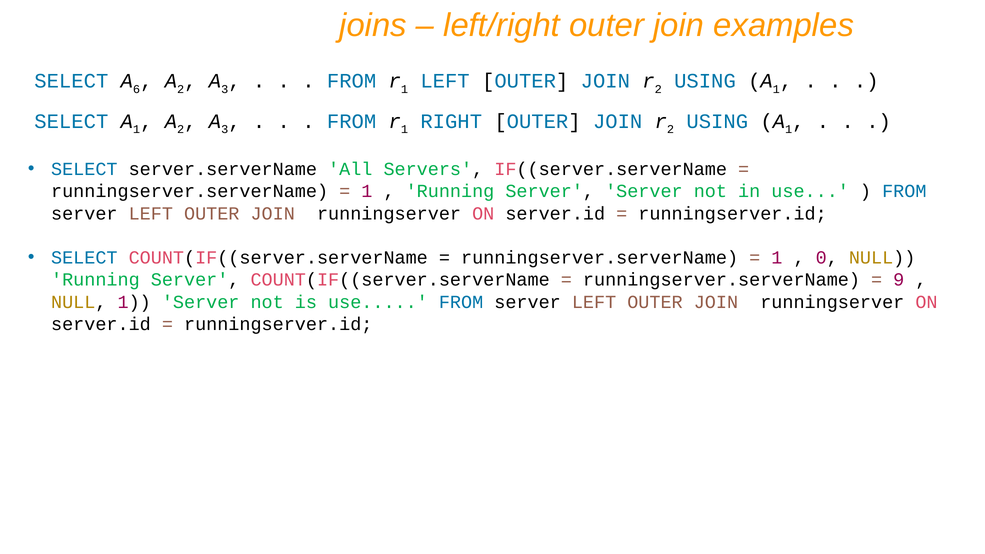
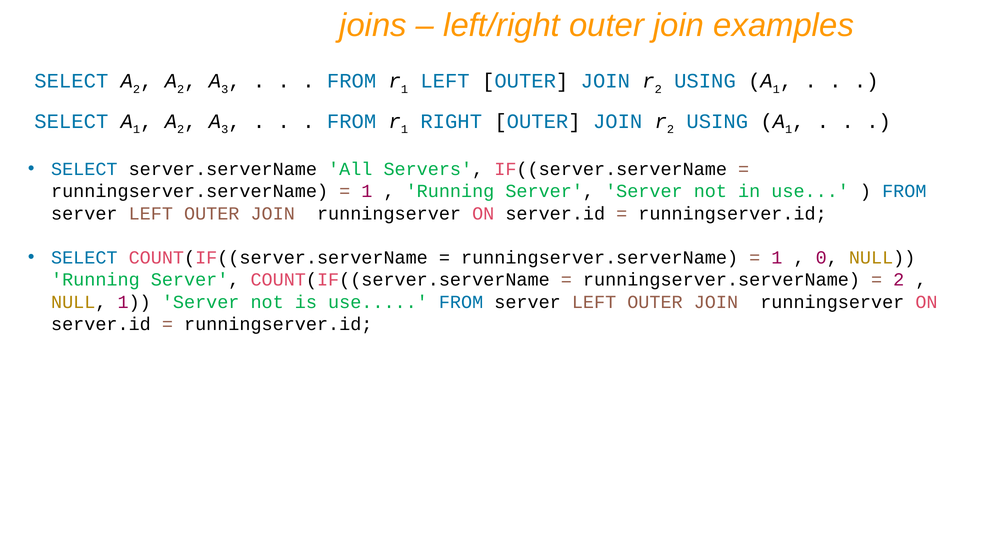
6: 6 -> 2 (137, 89)
9: 9 -> 2 (899, 280)
